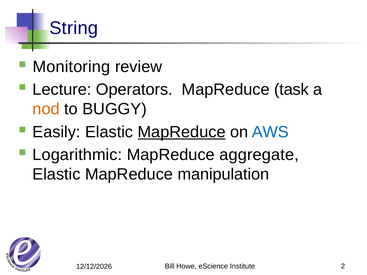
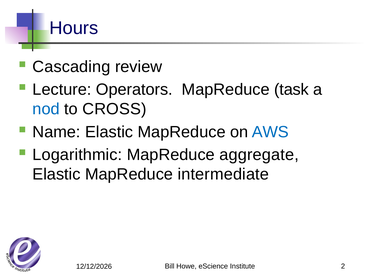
String: String -> Hours (74, 28)
Monitoring: Monitoring -> Cascading (71, 67)
nod colour: orange -> blue (46, 109)
BUGGY: BUGGY -> CROSS (114, 109)
Easily: Easily -> Name (56, 132)
MapReduce underline: present -> none (182, 132)
manipulation: manipulation -> intermediate (223, 174)
